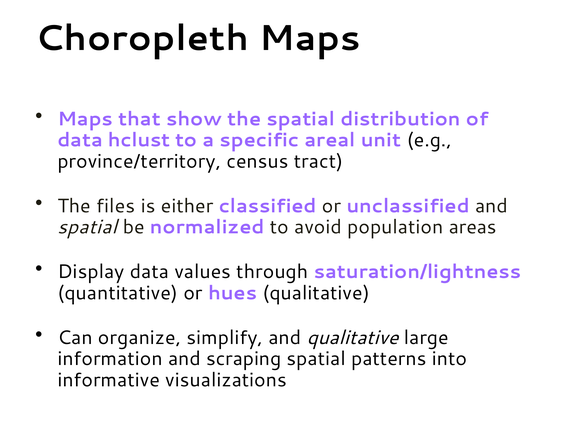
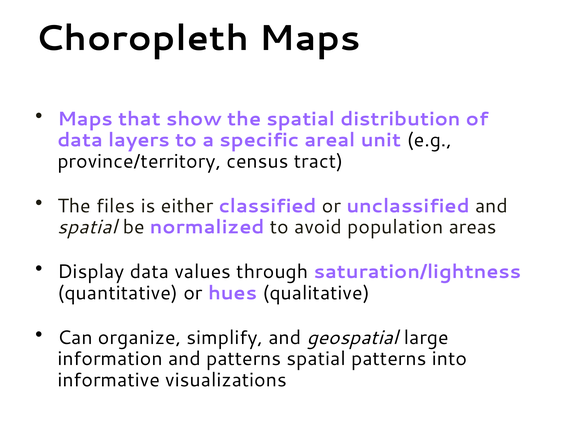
hclust: hclust -> layers (139, 140)
and qualitative: qualitative -> geospatial (353, 338)
and scraping: scraping -> patterns (244, 359)
